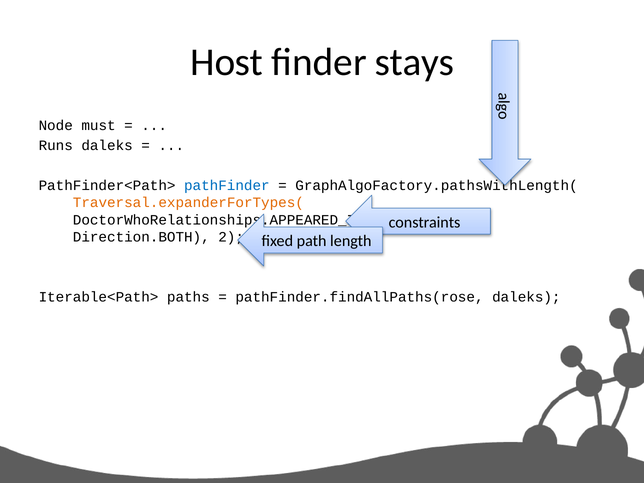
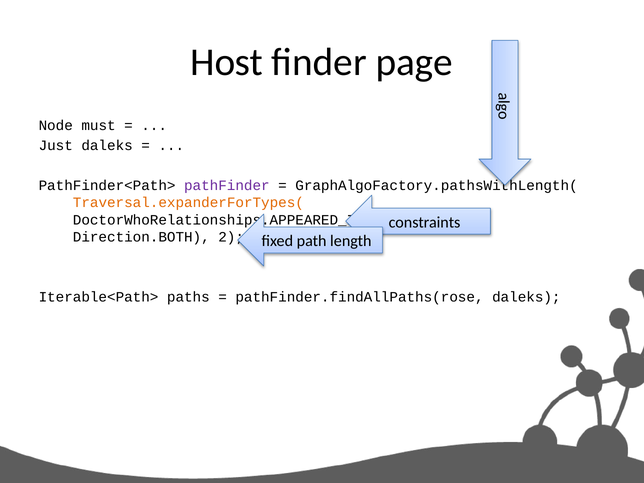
stays: stays -> page (414, 62)
Runs: Runs -> Just (56, 146)
pathFinder colour: blue -> purple (227, 186)
